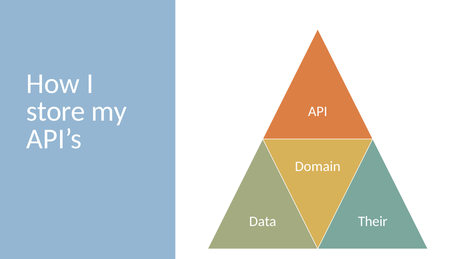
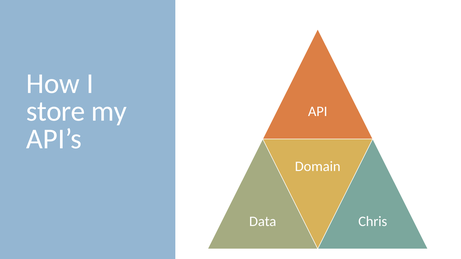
Their: Their -> Chris (373, 222)
